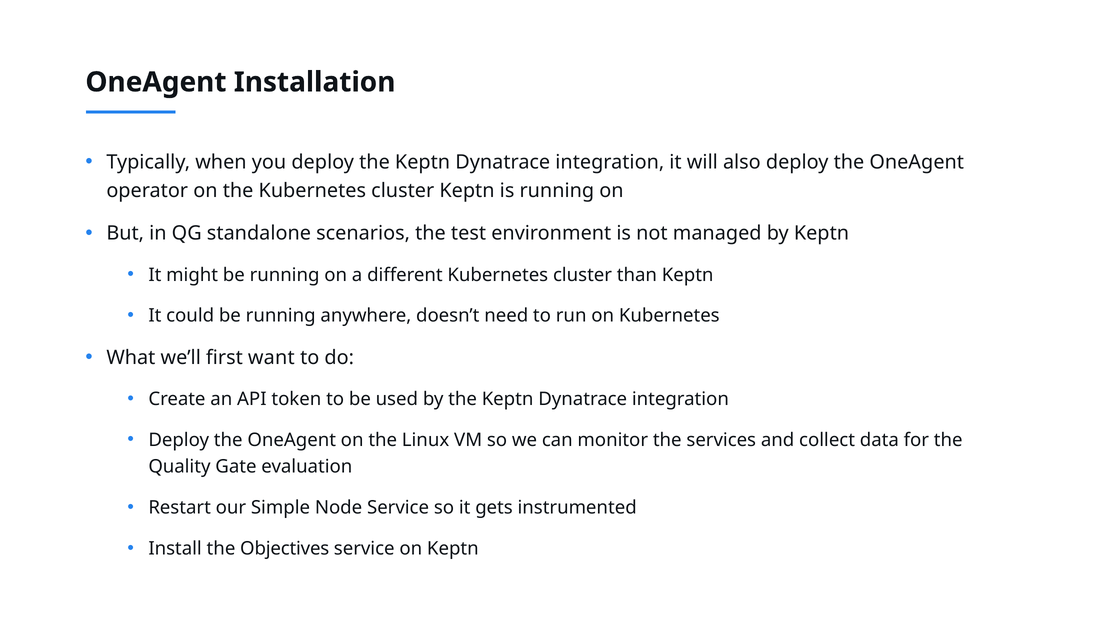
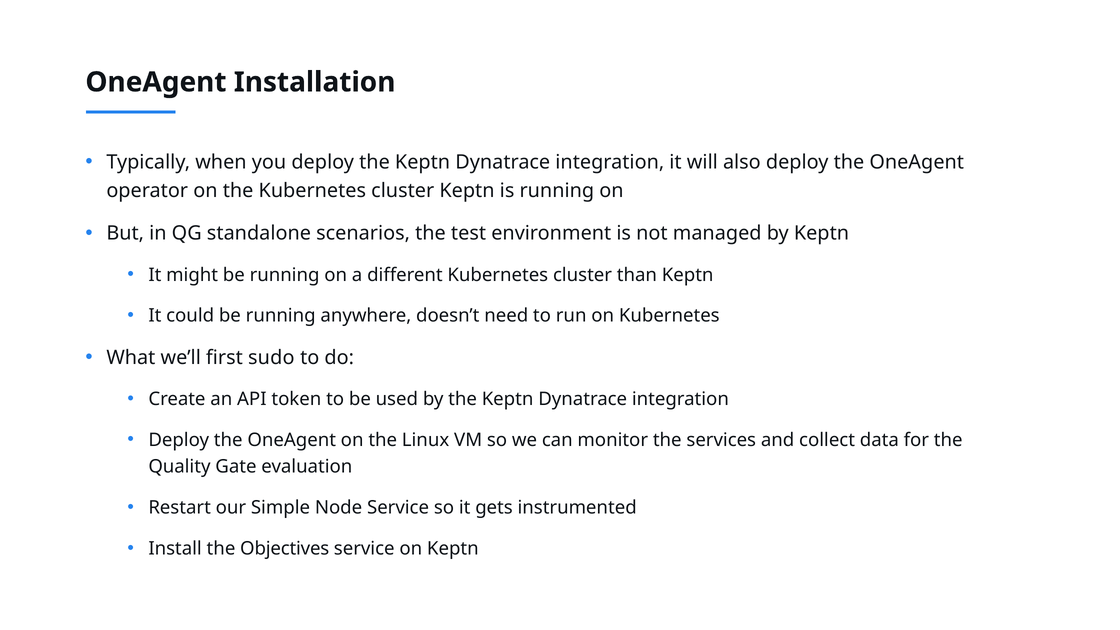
want: want -> sudo (271, 358)
